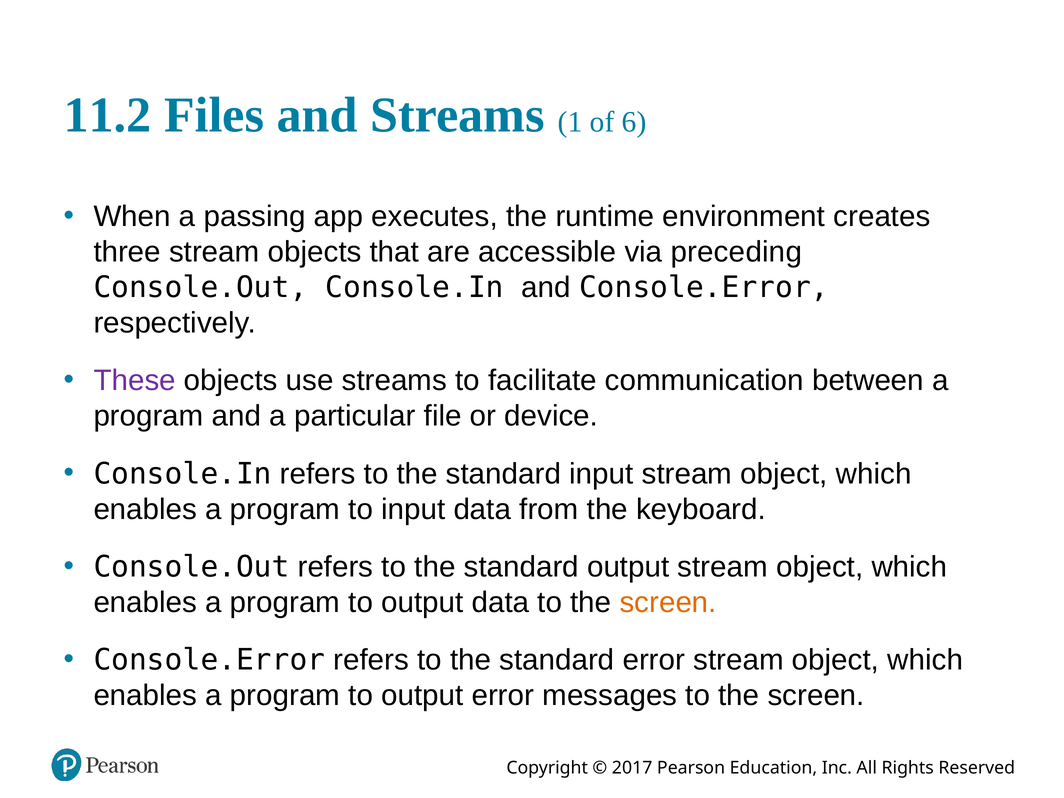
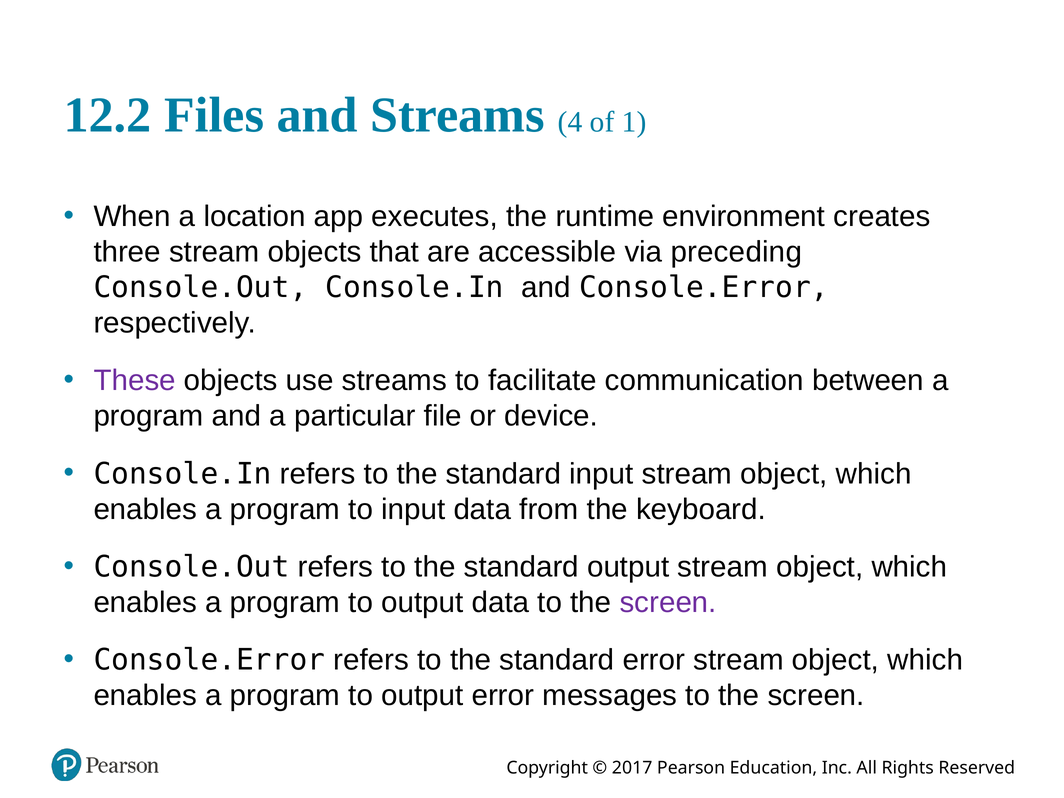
11.2: 11.2 -> 12.2 (108, 115)
1: 1 -> 4 (570, 122)
6: 6 -> 1 (634, 122)
passing: passing -> location (255, 217)
screen colour: orange -> purple (668, 602)
